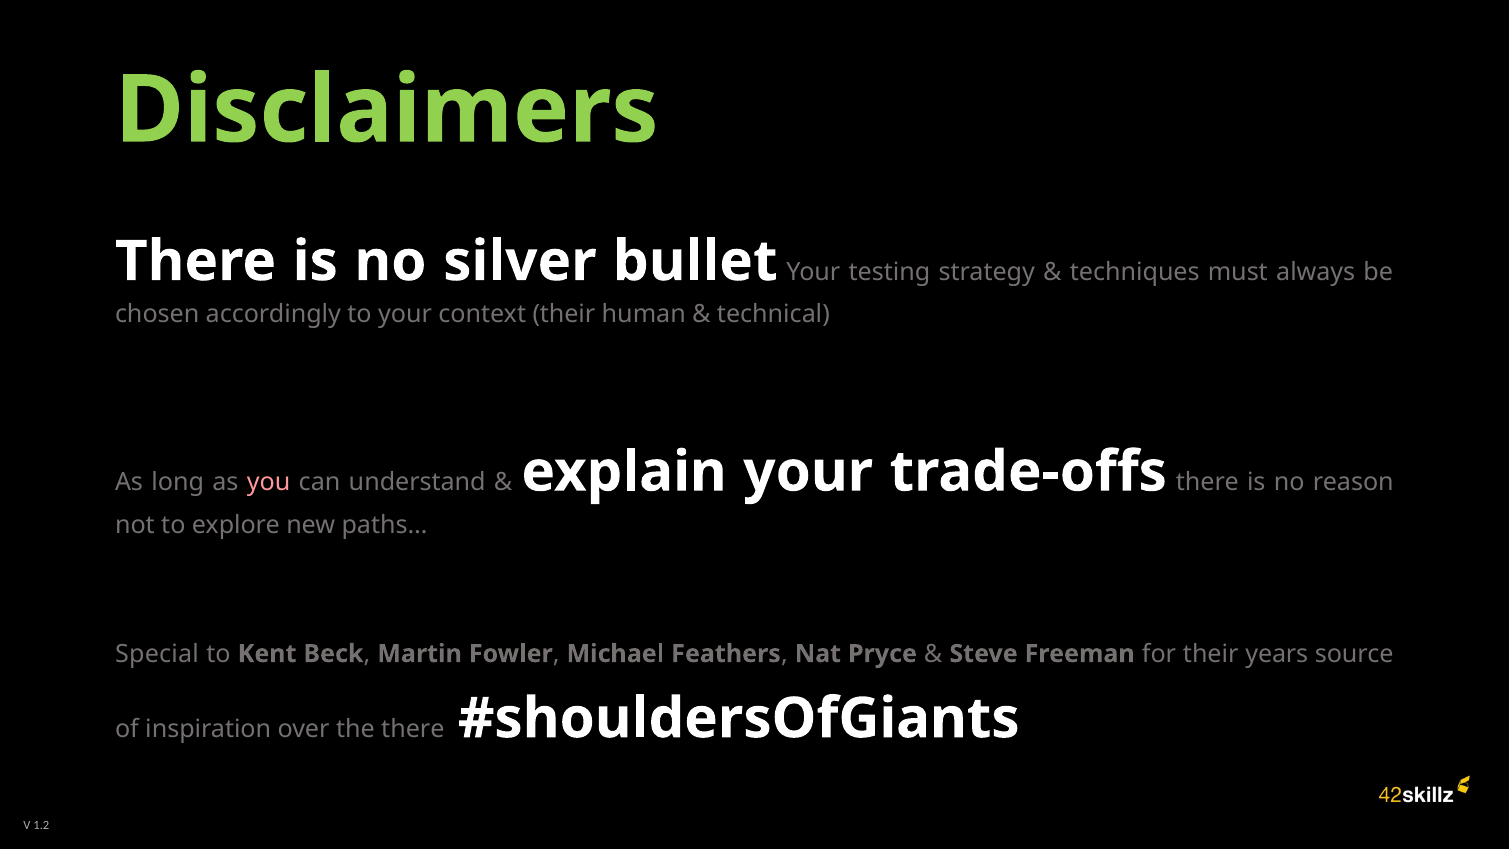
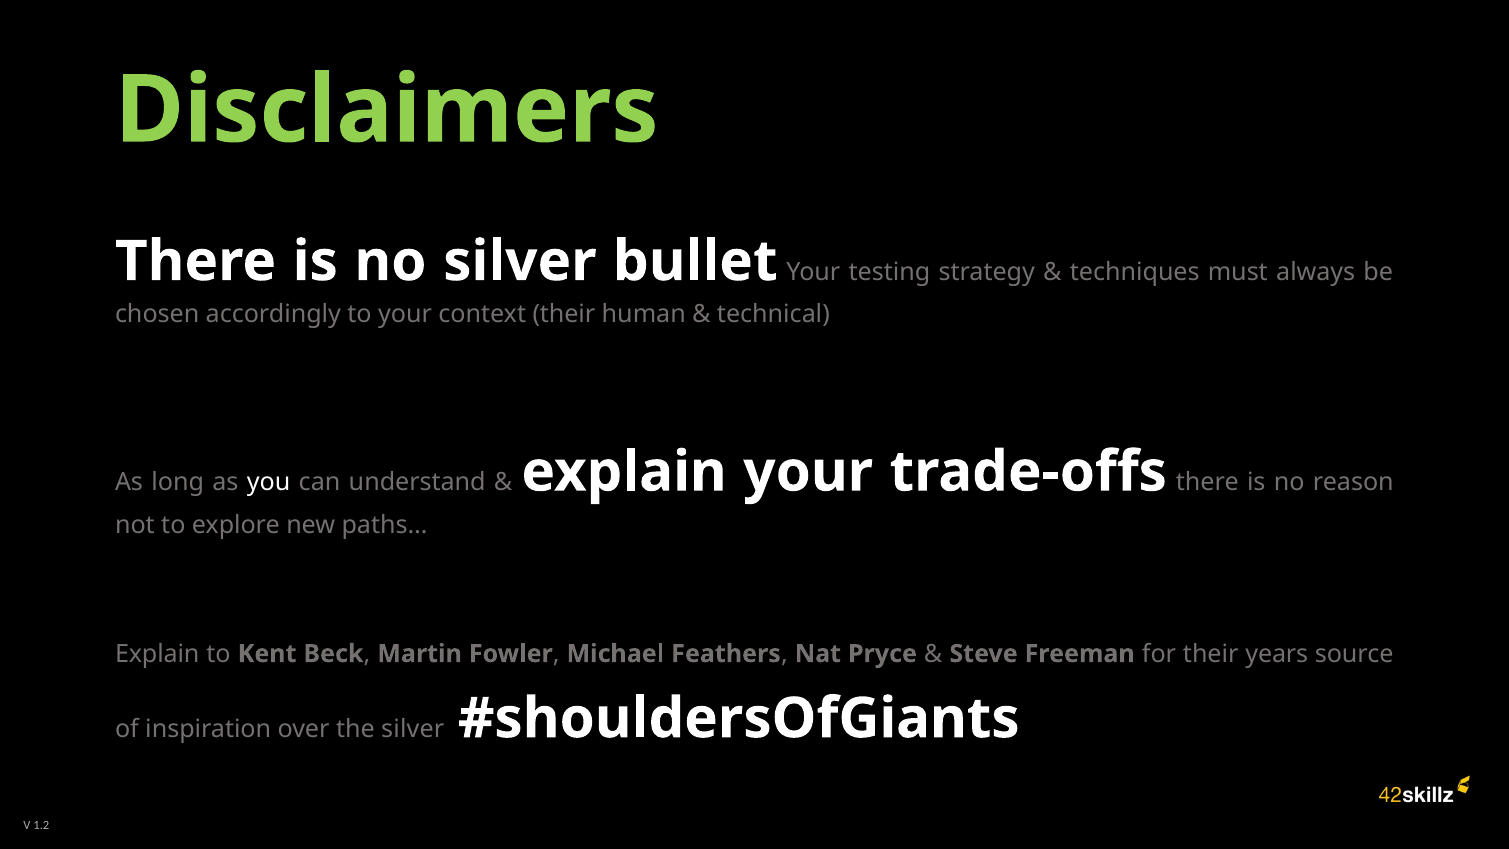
you colour: pink -> white (269, 482)
Special: Special -> Explain (157, 654)
the there: there -> silver (413, 729)
